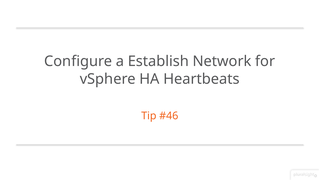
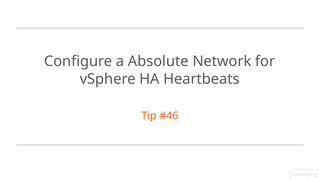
Establish: Establish -> Absolute (158, 61)
